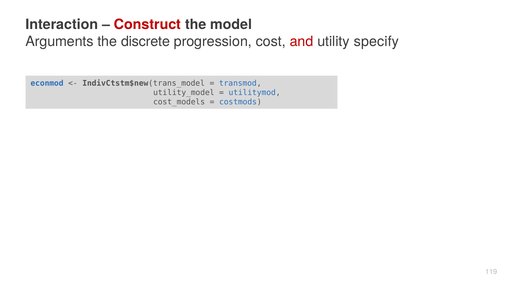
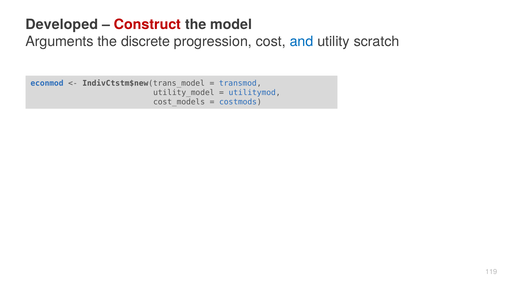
Interaction: Interaction -> Developed (62, 24)
and colour: red -> blue (302, 41)
specify: specify -> scratch (377, 41)
